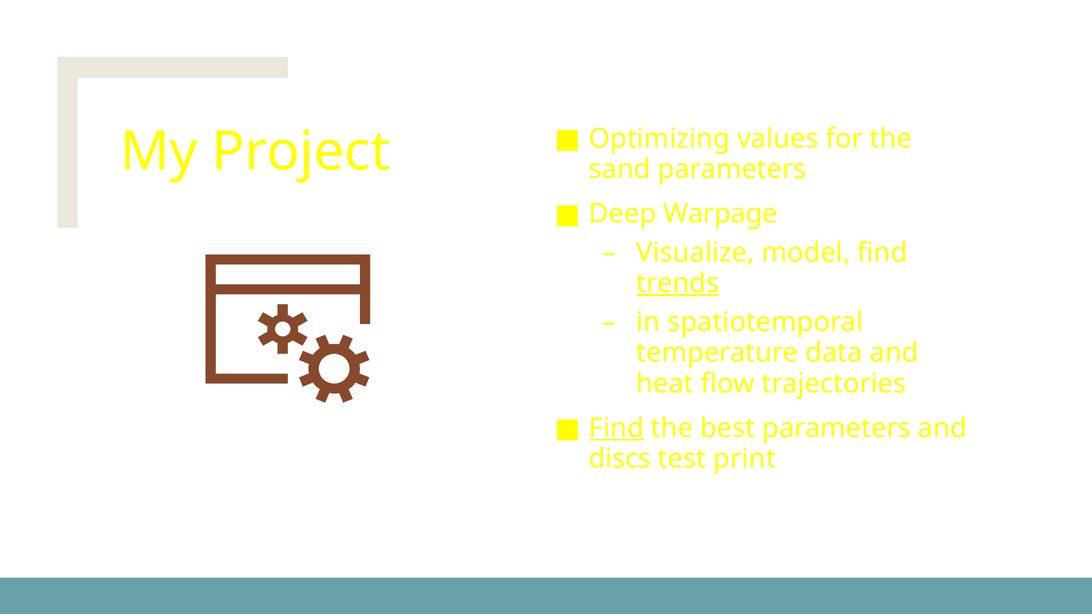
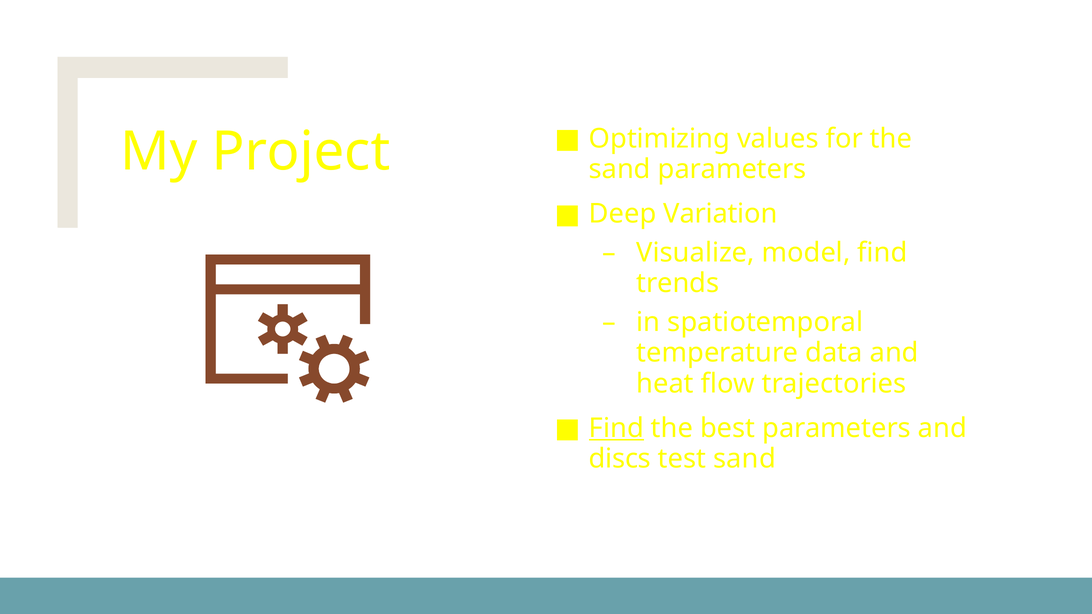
Warpage: Warpage -> Variation (720, 214)
trends underline: present -> none (678, 283)
test print: print -> sand (745, 459)
